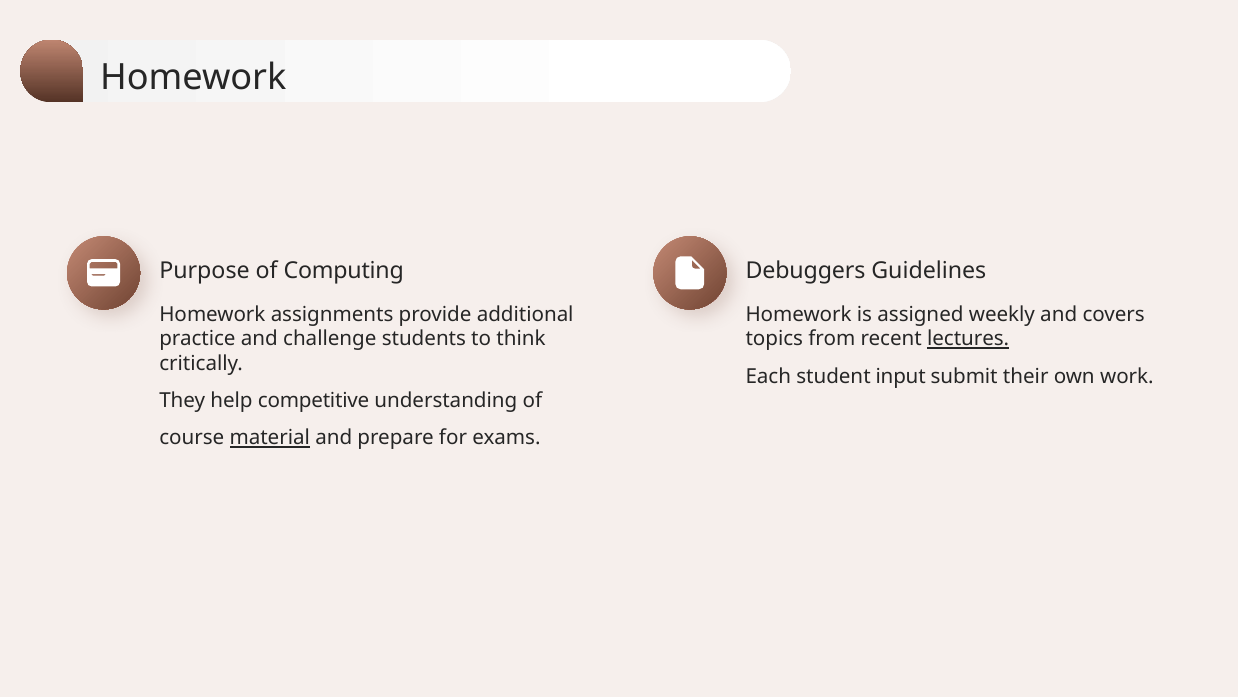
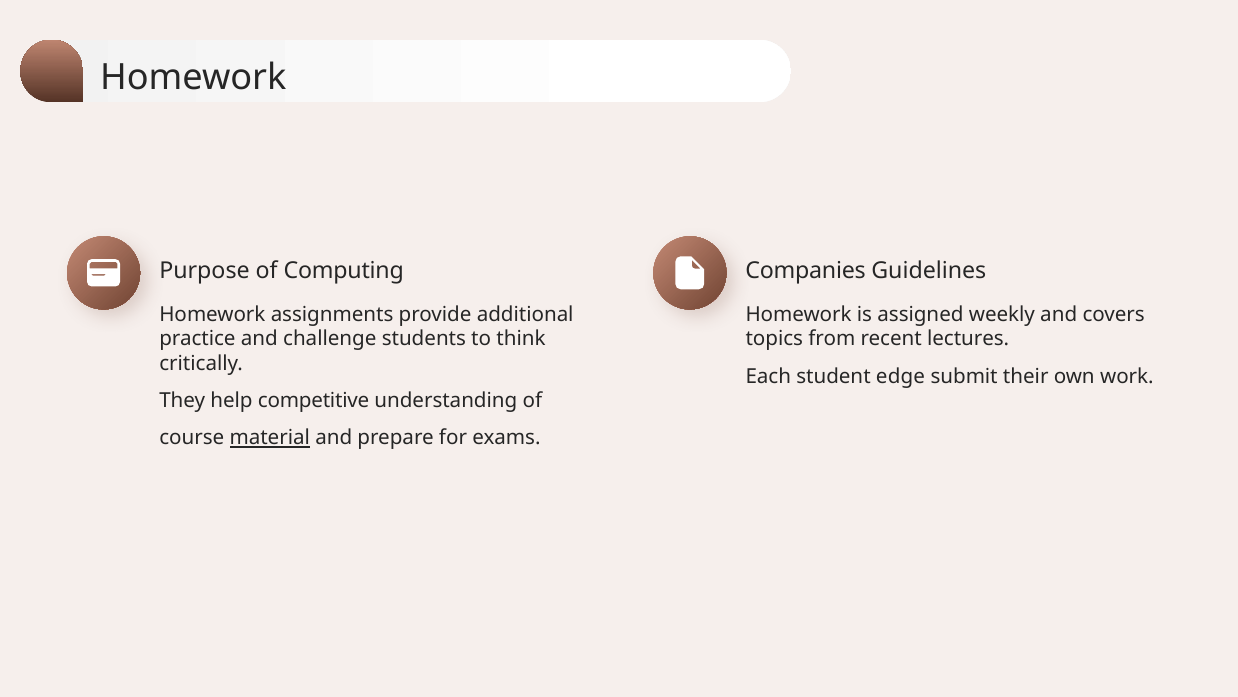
Debuggers: Debuggers -> Companies (806, 271)
lectures underline: present -> none (968, 339)
input: input -> edge (901, 376)
